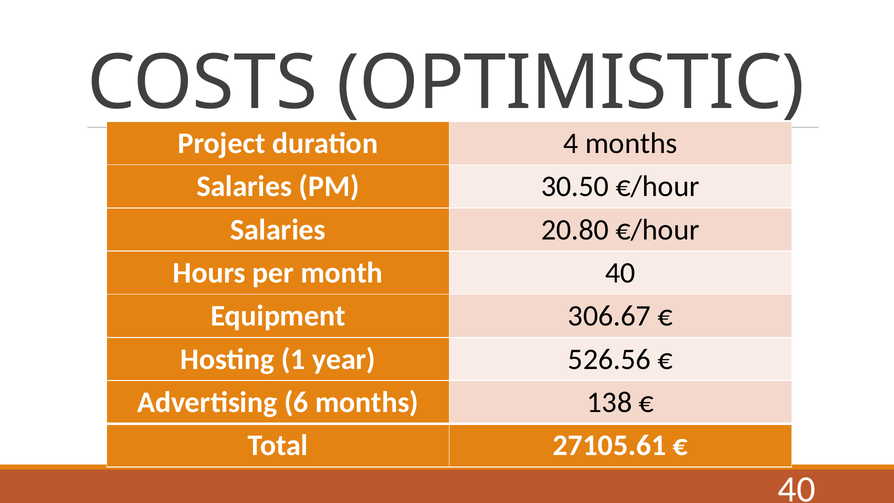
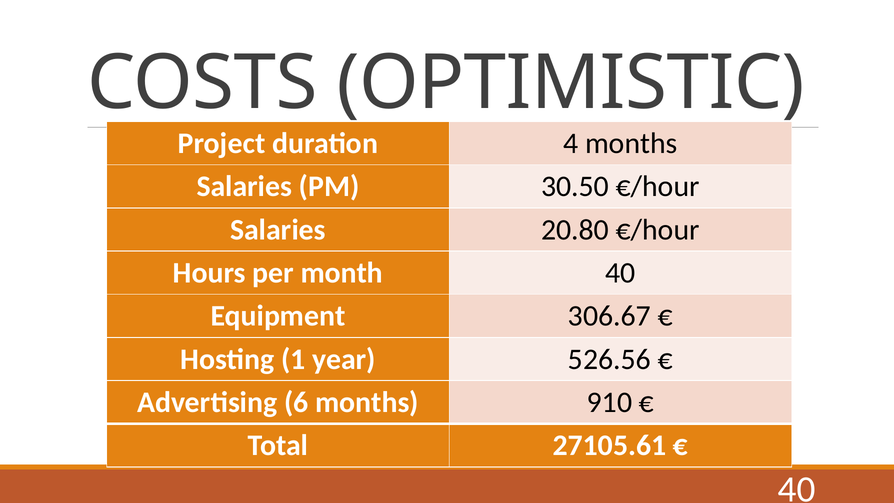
138: 138 -> 910 (610, 402)
